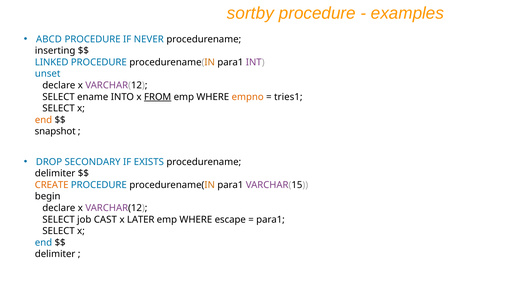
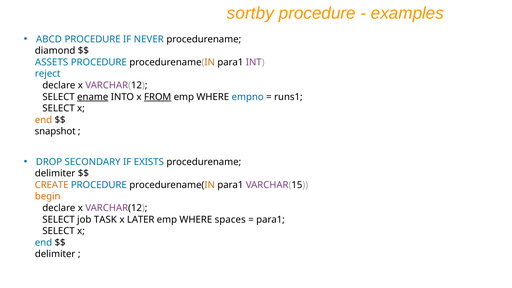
inserting: inserting -> diamond (55, 51)
LINKED: LINKED -> ASSETS (52, 62)
unset: unset -> reject (48, 74)
ename underline: none -> present (93, 97)
empno colour: orange -> blue (248, 97)
tries1: tries1 -> runs1 (288, 97)
begin colour: black -> orange (48, 196)
CAST: CAST -> TASK (105, 220)
escape: escape -> spaces (230, 220)
